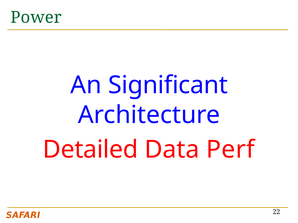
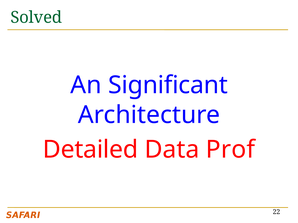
Power: Power -> Solved (36, 18)
Perf: Perf -> Prof (230, 150)
